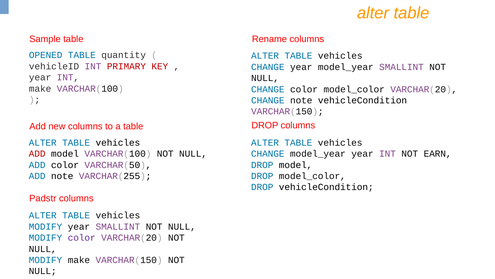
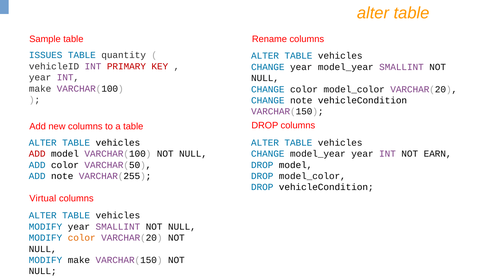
OPENED: OPENED -> ISSUES (46, 55)
Padstr: Padstr -> Virtual (43, 198)
color colour: purple -> orange (82, 237)
